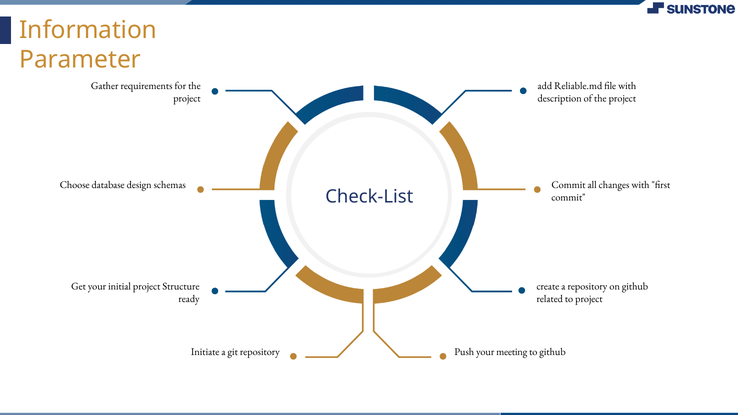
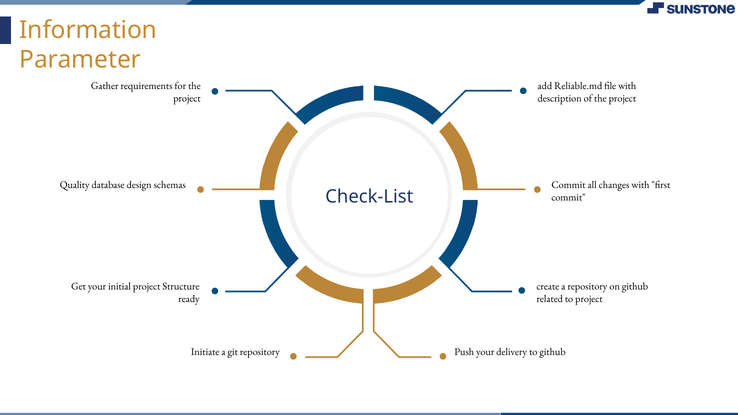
Choose: Choose -> Quality (75, 185)
meeting: meeting -> delivery (512, 352)
